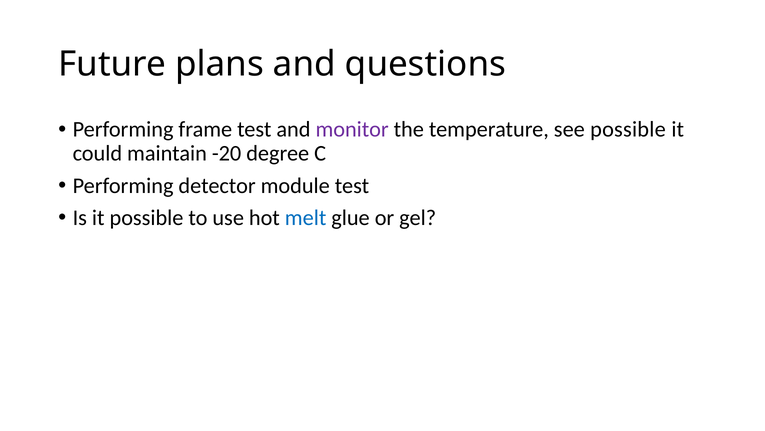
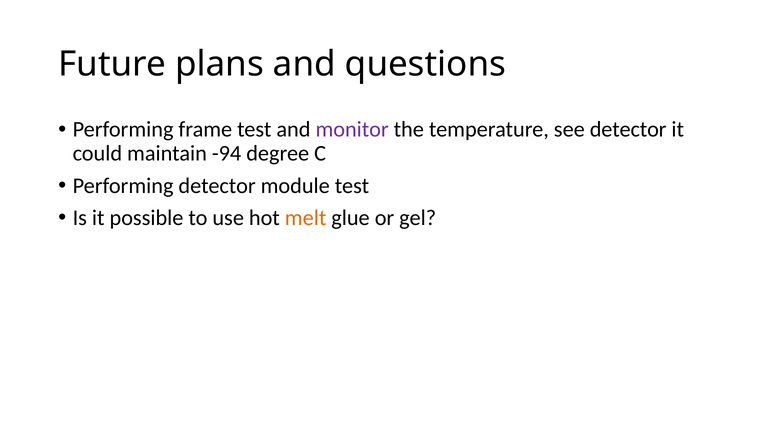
see possible: possible -> detector (628, 129)
-20: -20 -> -94 (227, 153)
melt colour: blue -> orange (306, 217)
